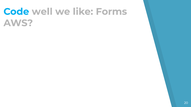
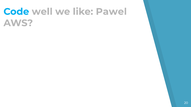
Forms: Forms -> Pawel (111, 12)
